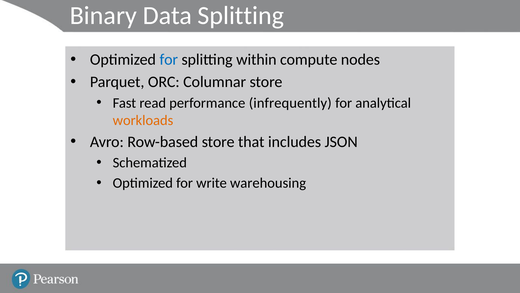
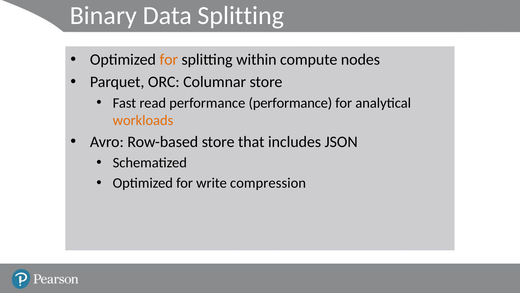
for colour: blue -> orange (169, 60)
performance infrequently: infrequently -> performance (290, 103)
warehousing: warehousing -> compression (268, 183)
